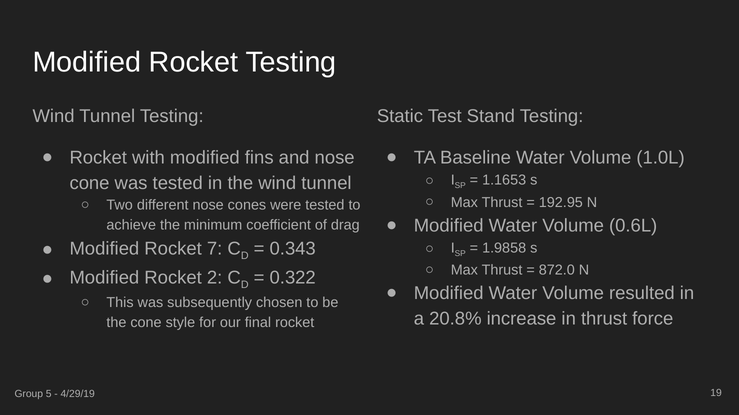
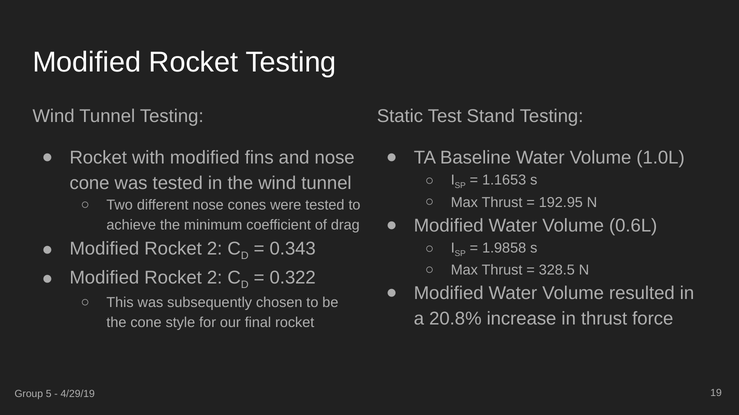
7: 7 -> 2 (215, 249)
872.0: 872.0 -> 328.5 (557, 270)
